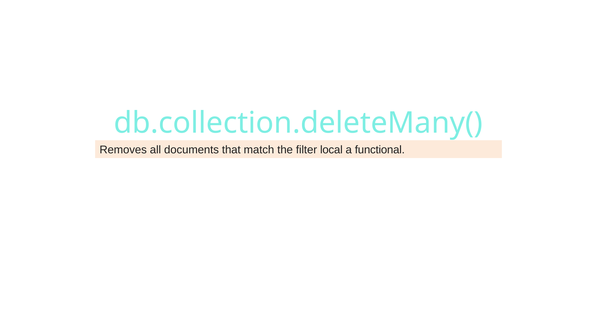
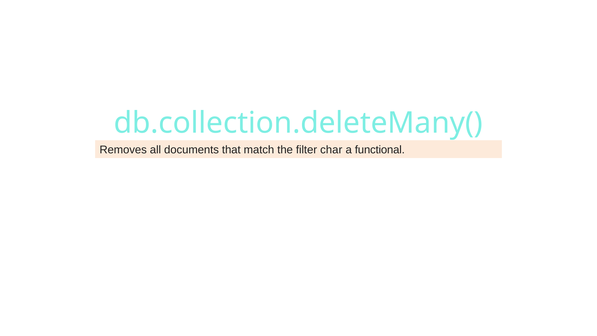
local: local -> char (331, 150)
